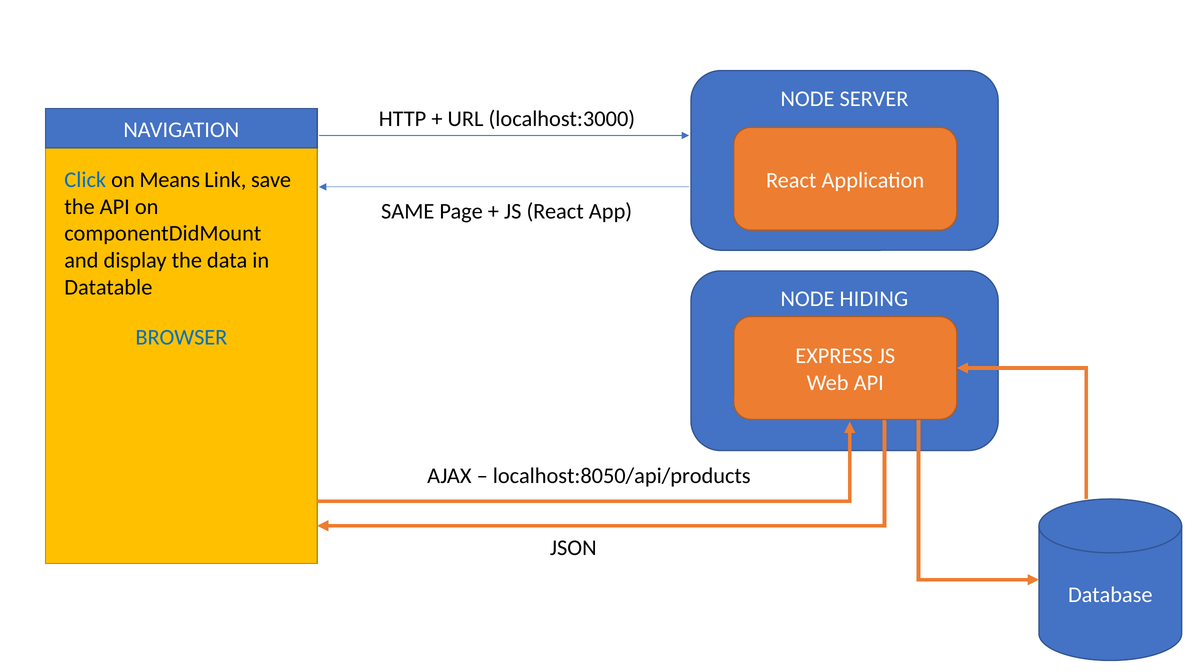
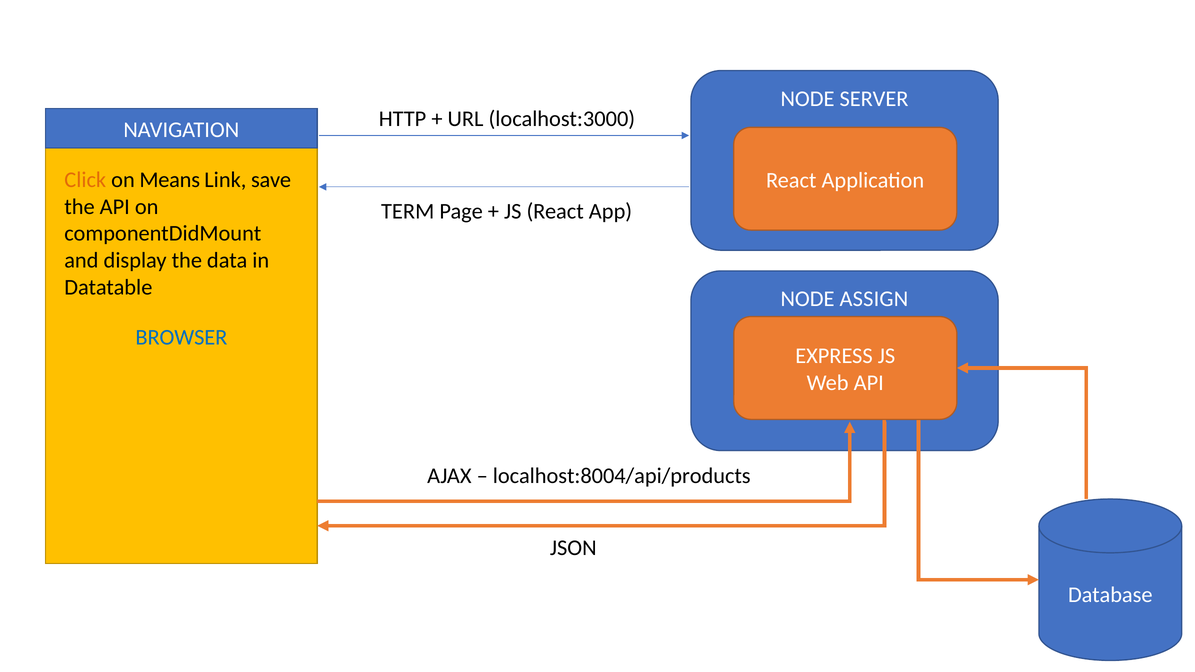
Click colour: blue -> orange (85, 180)
SAME: SAME -> TERM (408, 212)
HIDING: HIDING -> ASSIGN (874, 299)
localhost:8050/api/products: localhost:8050/api/products -> localhost:8004/api/products (622, 476)
